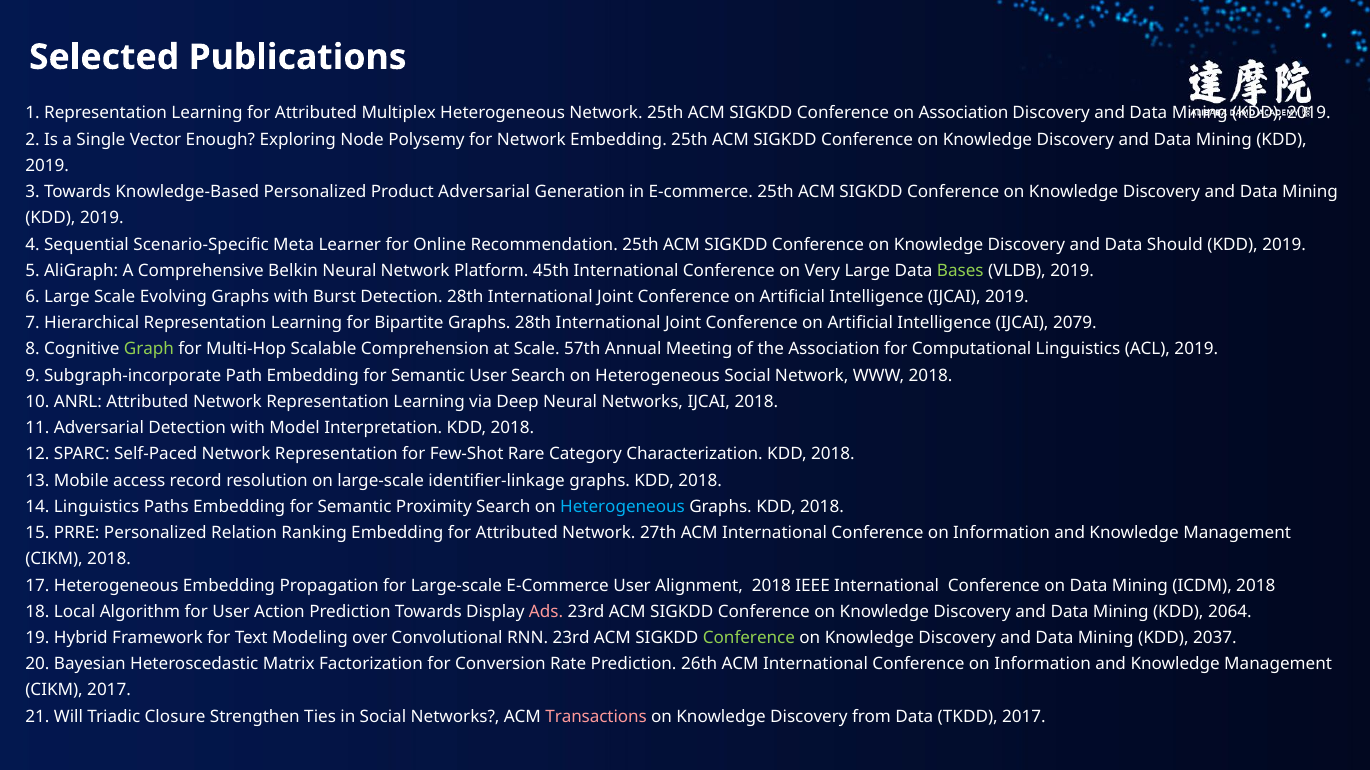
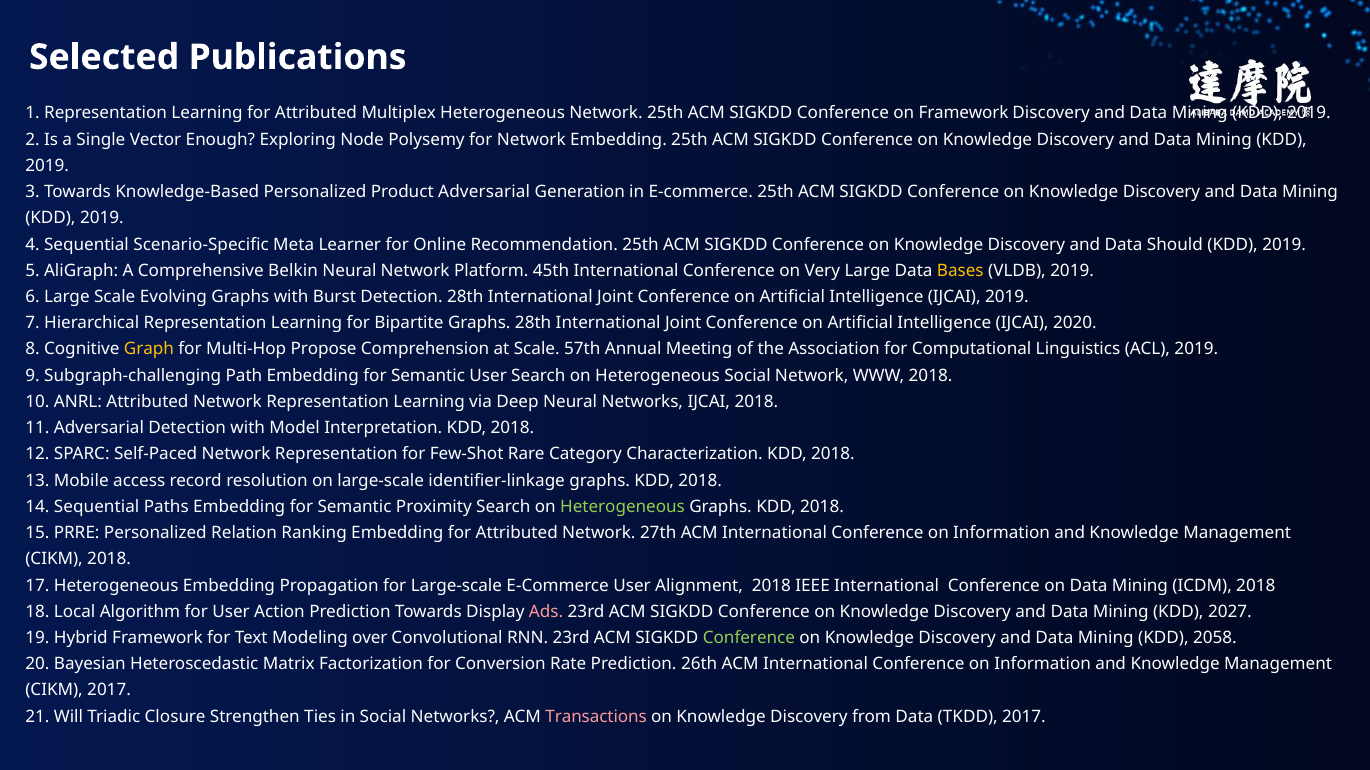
on Association: Association -> Framework (964, 113)
Bases colour: light green -> yellow (960, 271)
2079: 2079 -> 2020 (1075, 323)
Graph colour: light green -> yellow (149, 350)
Scalable: Scalable -> Propose (324, 350)
Subgraph-incorporate: Subgraph-incorporate -> Subgraph-challenging (133, 376)
14 Linguistics: Linguistics -> Sequential (97, 507)
Heterogeneous colour: light blue -> light green (623, 507)
2064: 2064 -> 2027 (1230, 612)
2037: 2037 -> 2058 (1215, 638)
